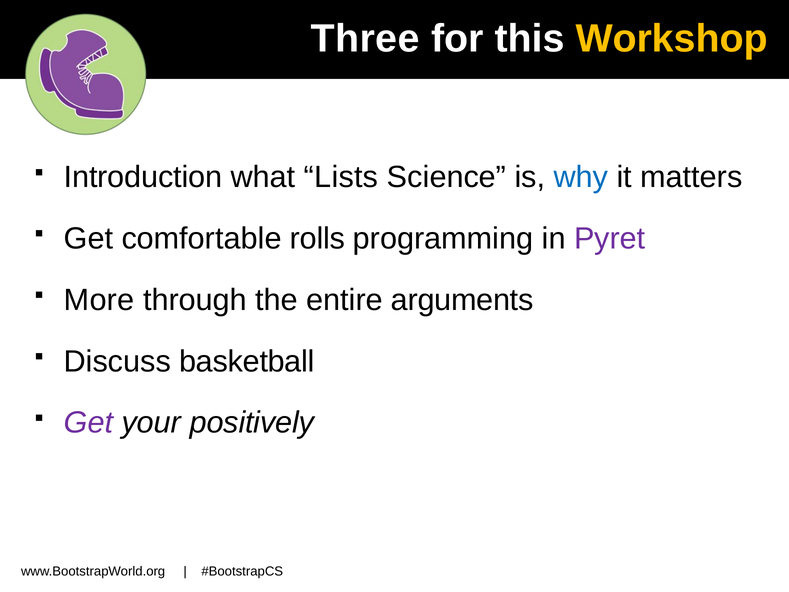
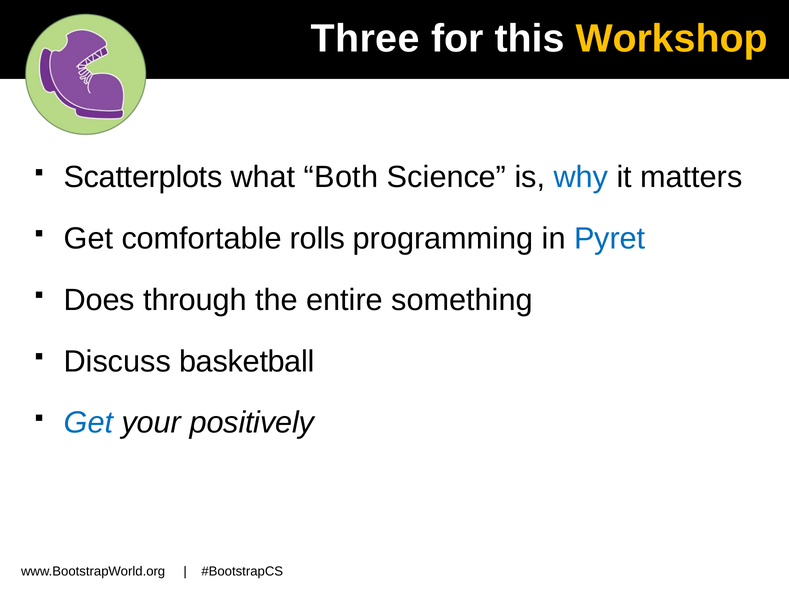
Introduction: Introduction -> Scatterplots (143, 177)
Lists: Lists -> Both (341, 177)
Pyret colour: purple -> blue (610, 238)
More: More -> Does (99, 300)
arguments: arguments -> something (462, 300)
Get colour: purple -> blue (88, 423)
